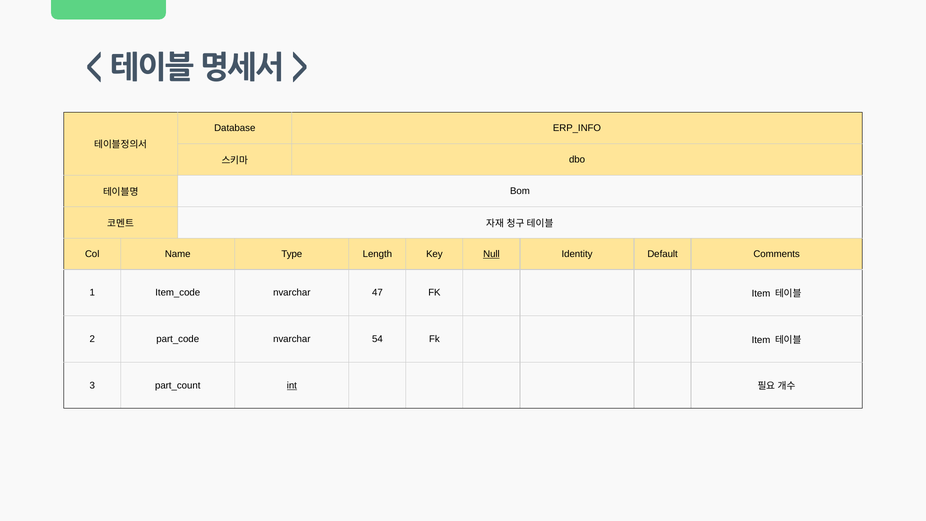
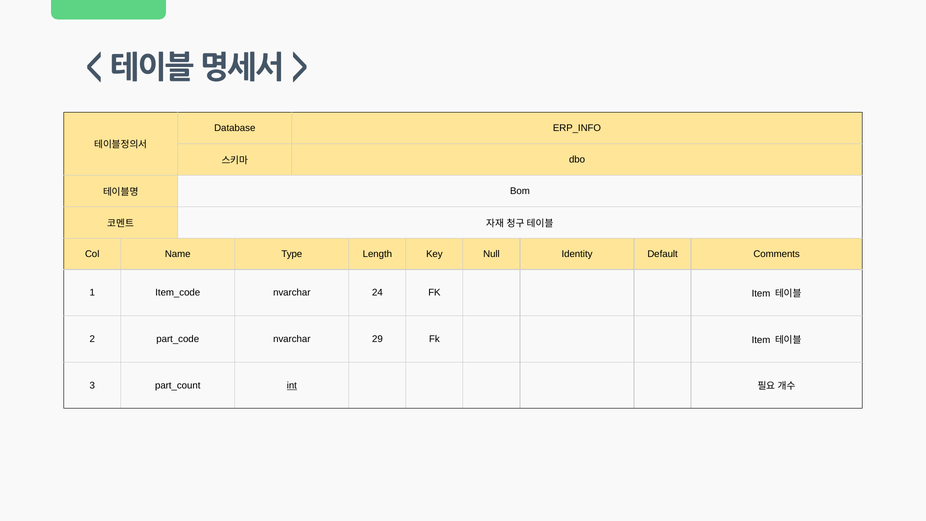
Null underline: present -> none (491, 254)
47: 47 -> 24 (377, 293)
54: 54 -> 29 (377, 339)
